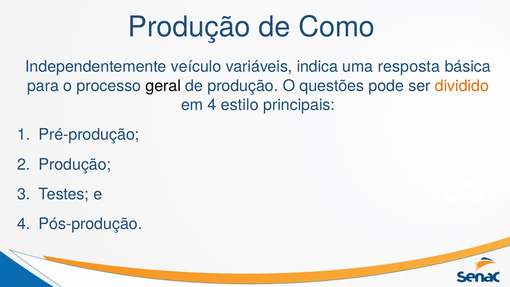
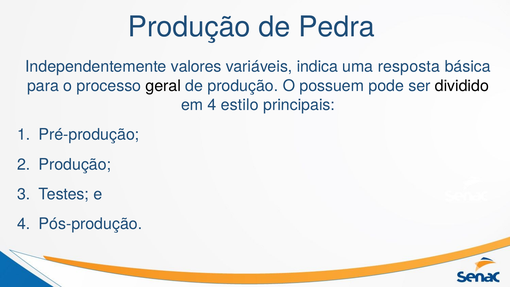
Como: Como -> Pedra (337, 27)
veículo: veículo -> valores (196, 67)
questões: questões -> possuem (332, 86)
dividido colour: orange -> black (462, 86)
